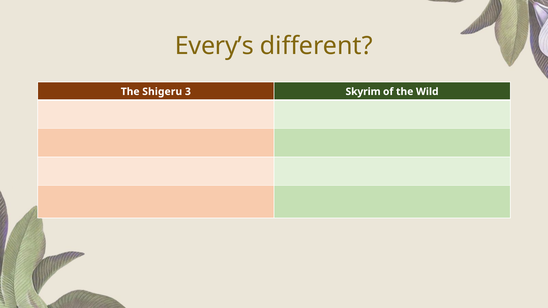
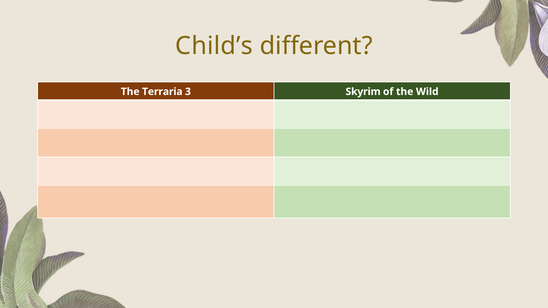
Every’s: Every’s -> Child’s (214, 46)
Shigeru: Shigeru -> Terraria (162, 92)
